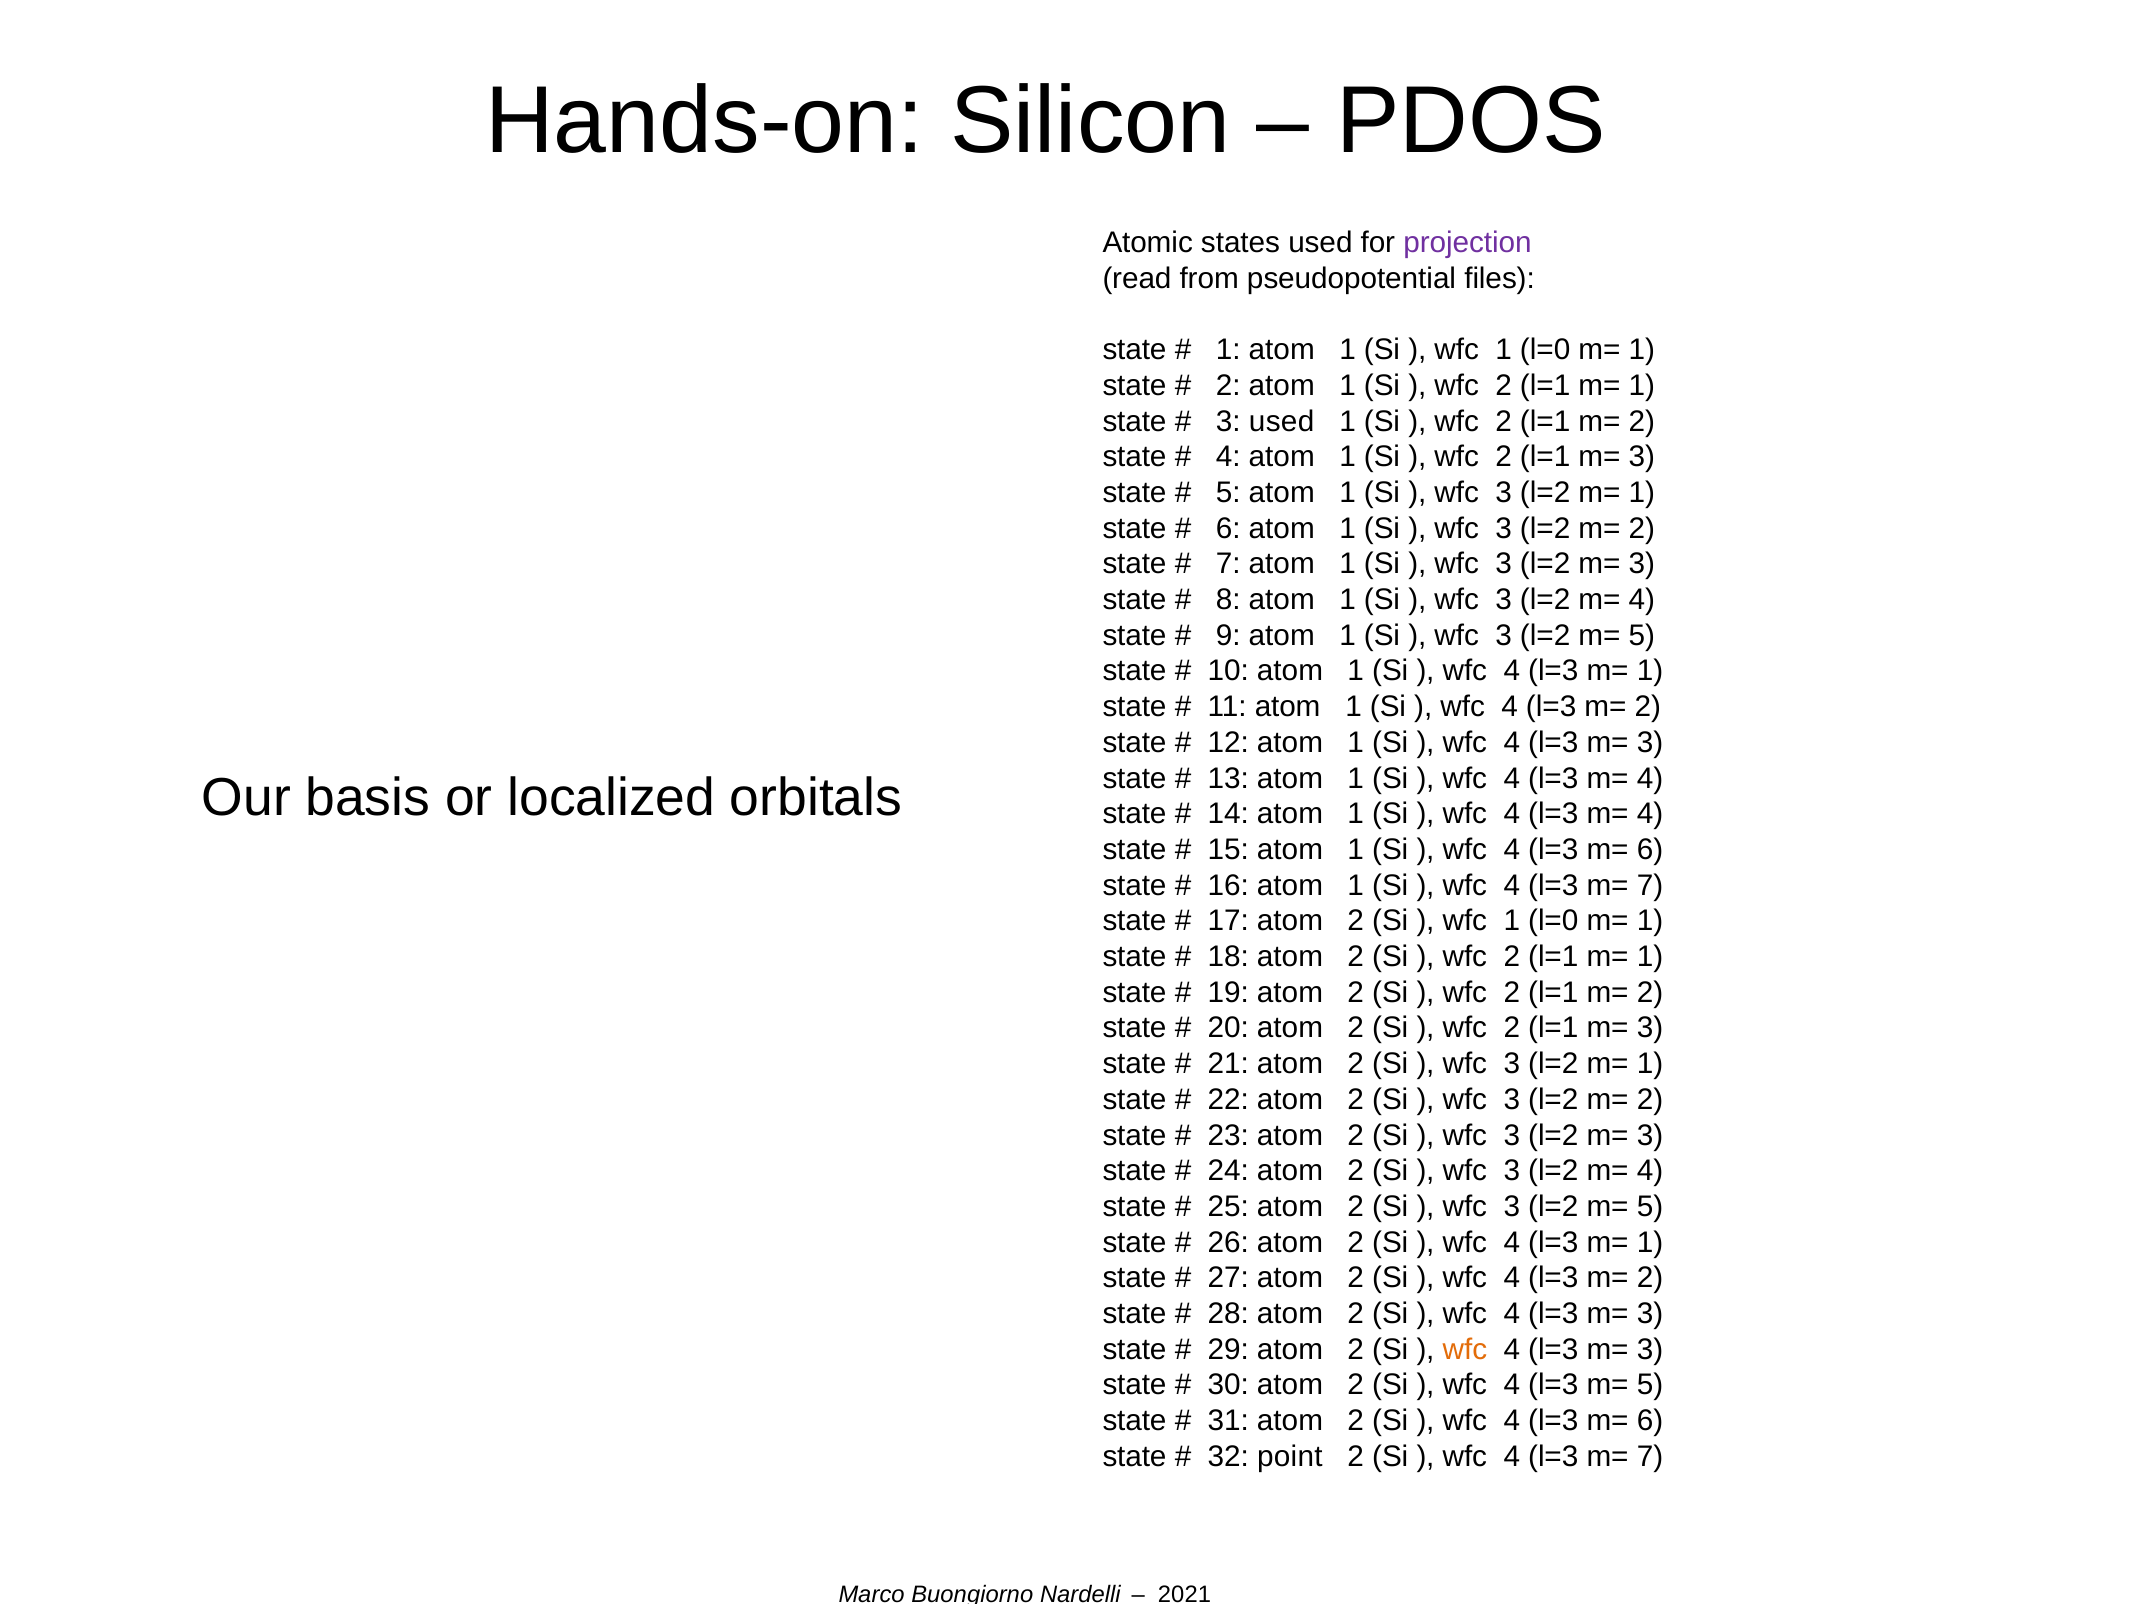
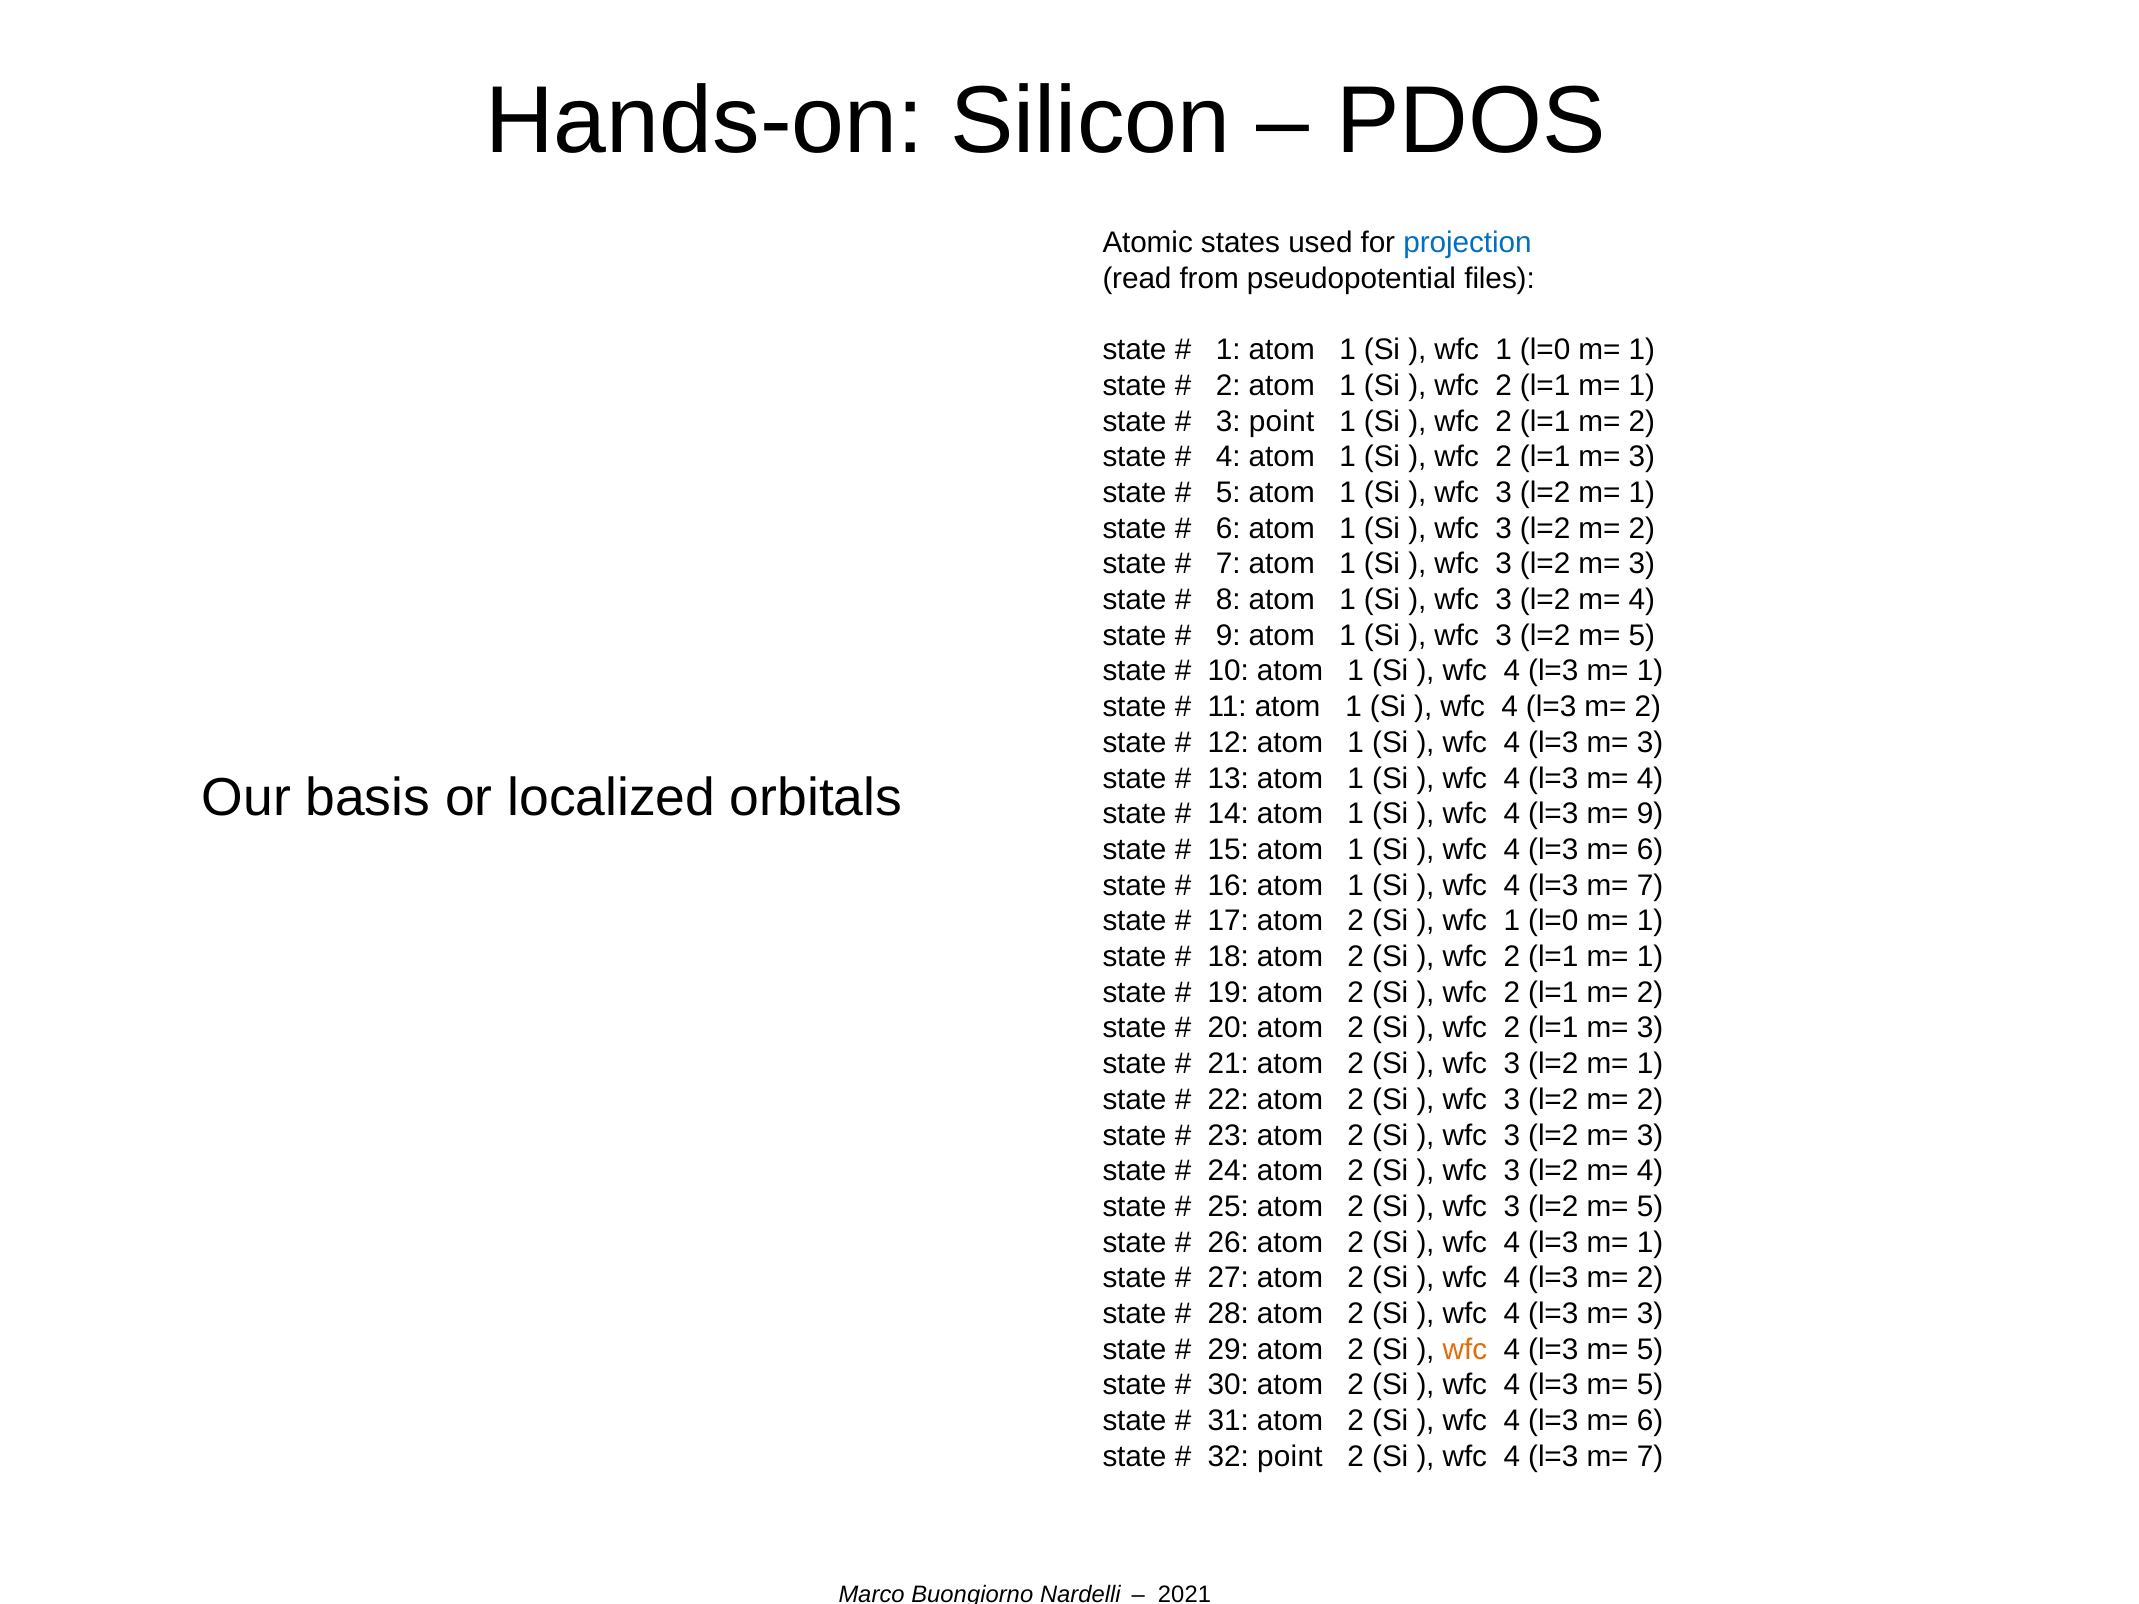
projection colour: purple -> blue (1467, 243)
3 used: used -> point (1282, 421)
4: 4 -> 9 (1650, 814)
3: 3 -> 5 (1650, 1350)
